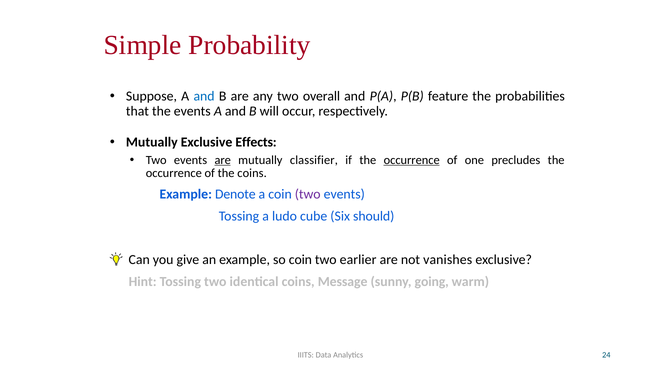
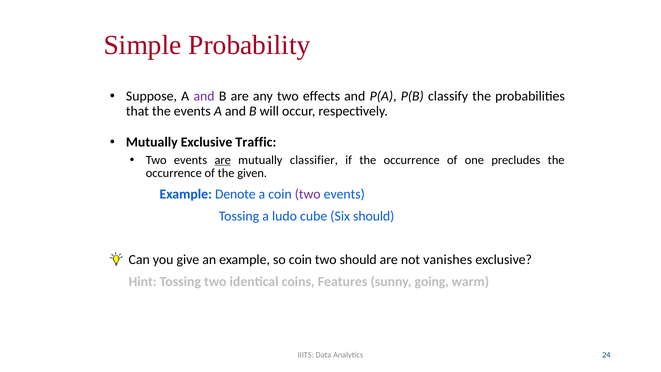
and colour: blue -> purple (204, 96)
overall: overall -> effects (322, 96)
feature: feature -> classify (448, 96)
Effects: Effects -> Traffic (256, 142)
occurrence underline: present -> none (412, 160)
the coins: coins -> given (252, 173)
two earlier: earlier -> should (358, 260)
Message: Message -> Features (343, 281)
